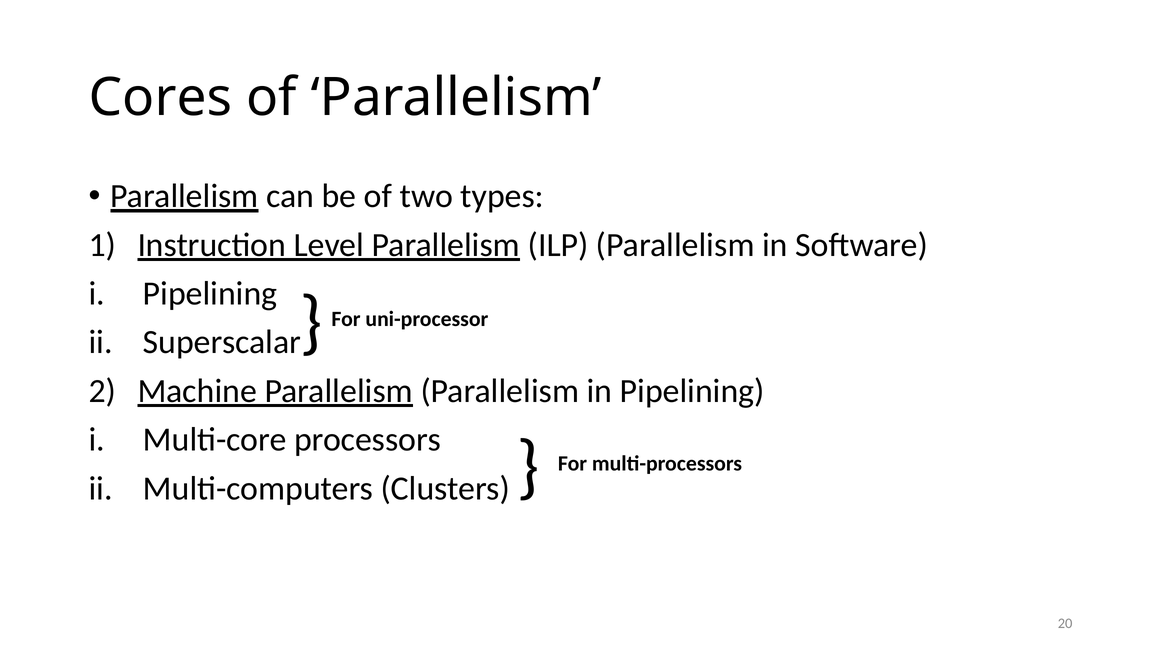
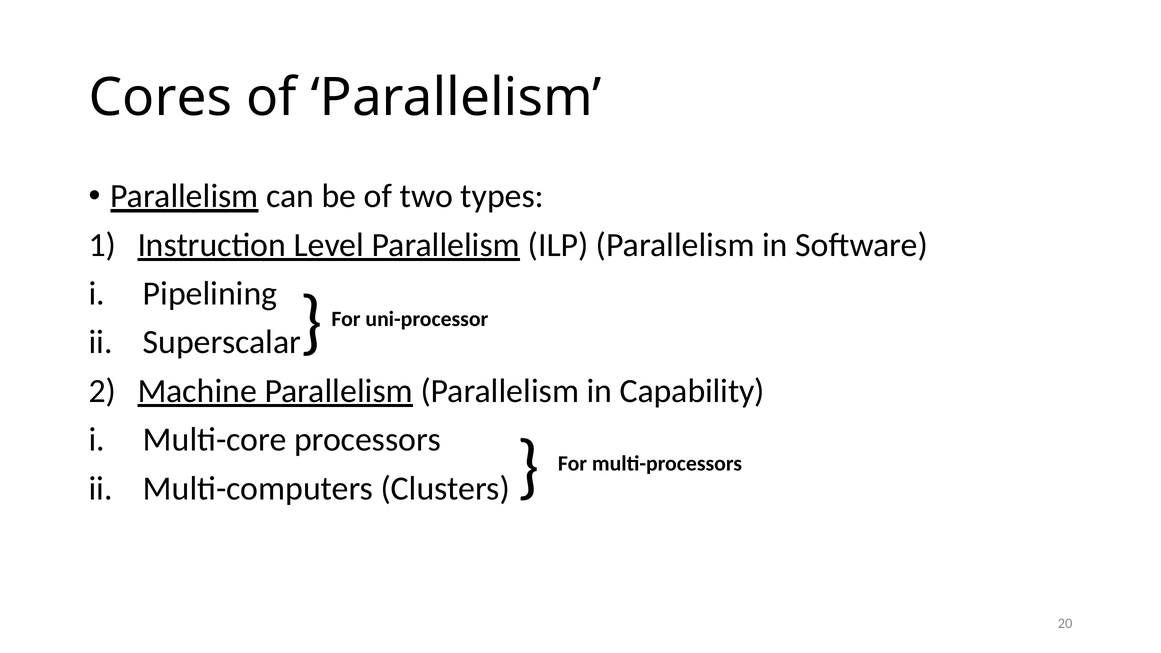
in Pipelining: Pipelining -> Capability (692, 391)
